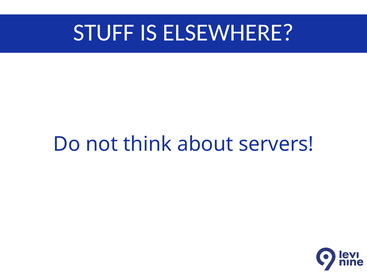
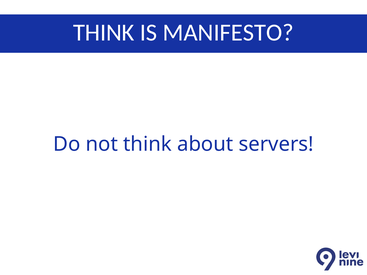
STUFF: STUFF -> THINK (104, 33)
ELSEWHERE: ELSEWHERE -> MANIFESTO (228, 33)
